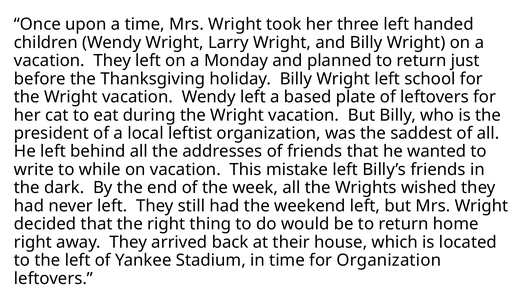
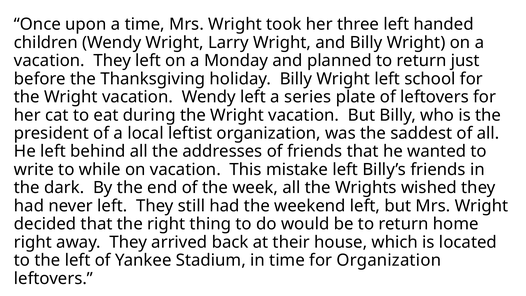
based: based -> series (308, 97)
